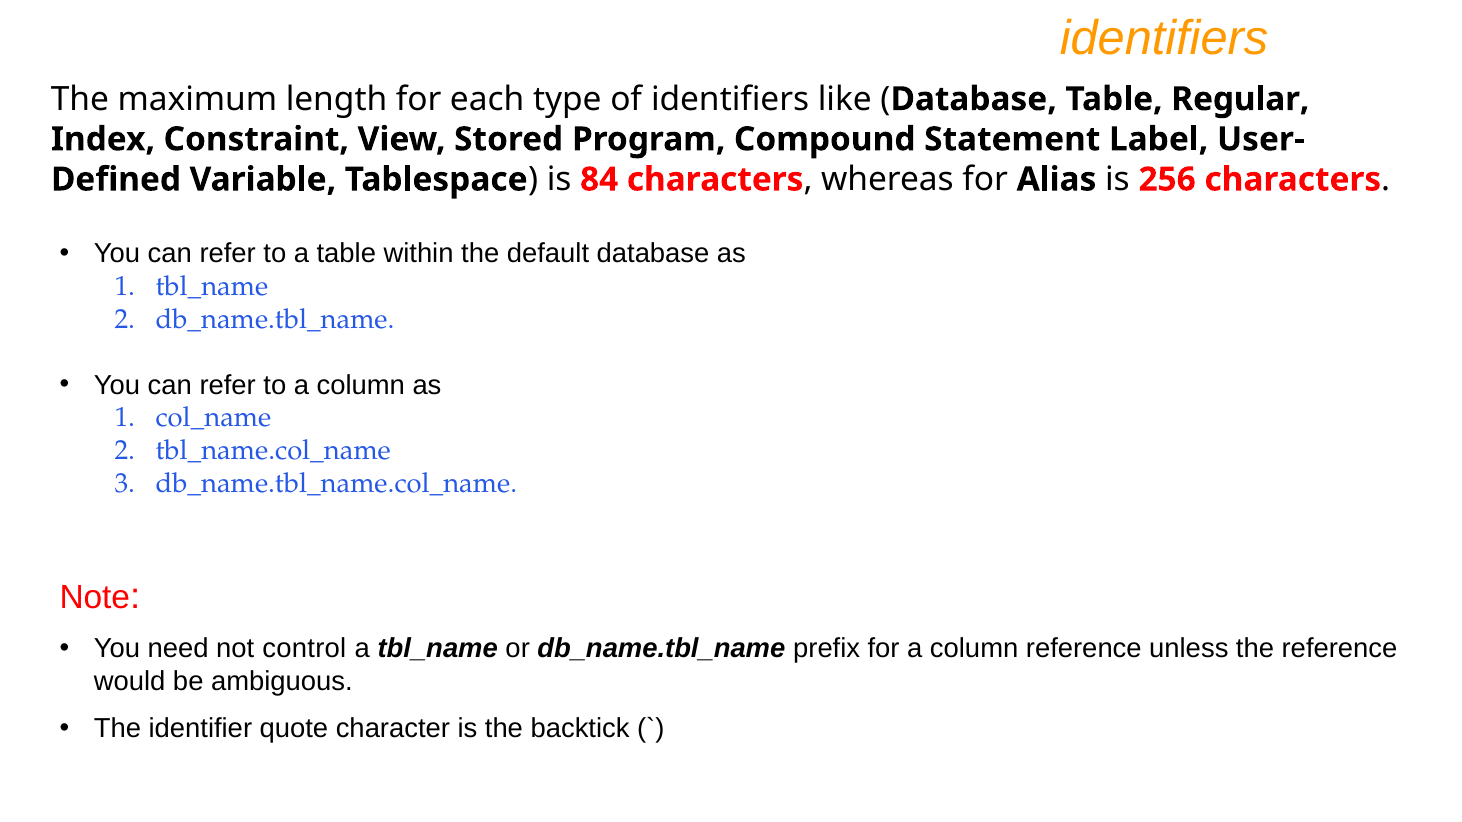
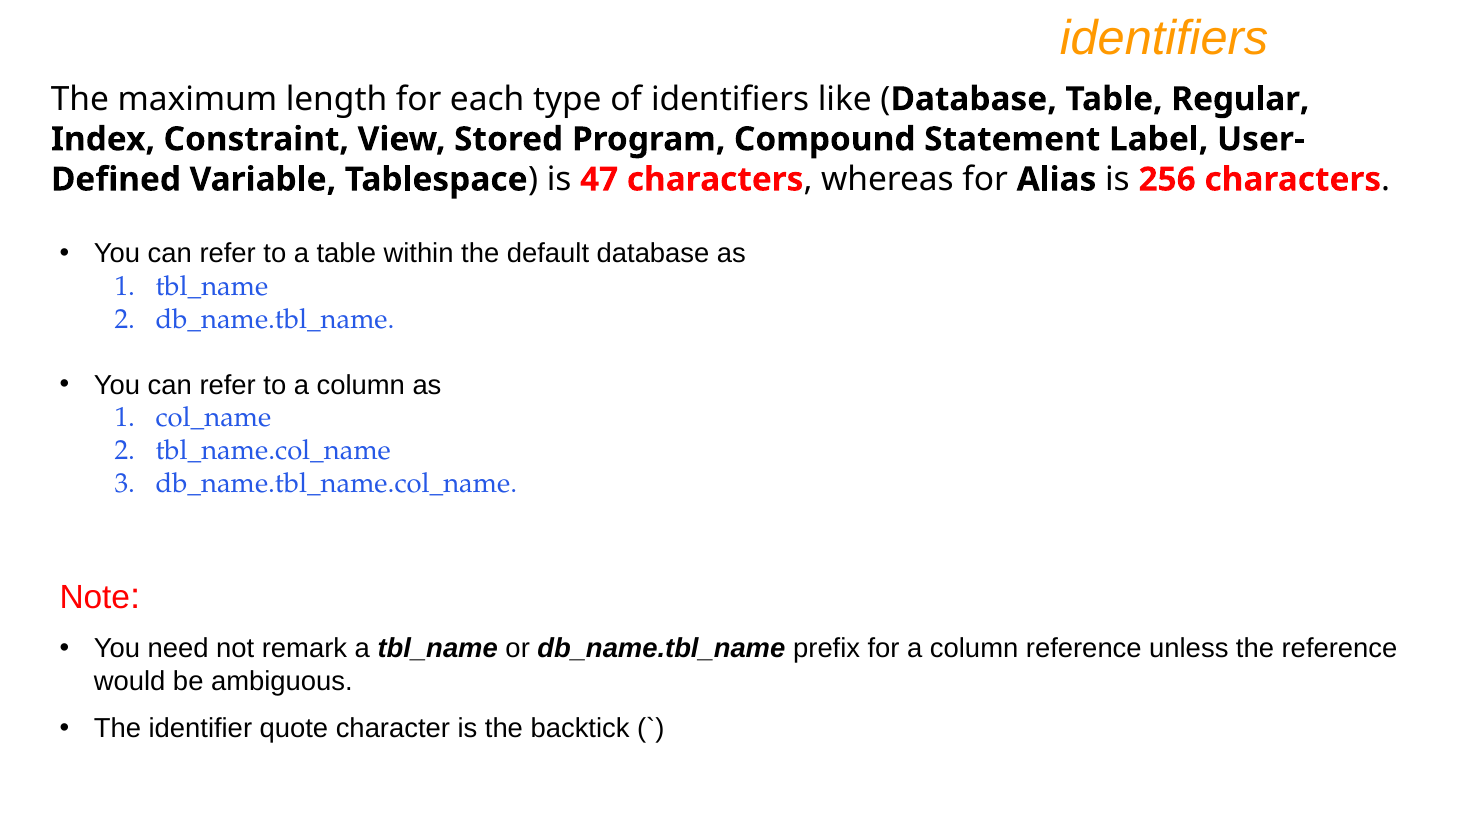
84: 84 -> 47 (599, 180)
control: control -> remark (304, 649)
